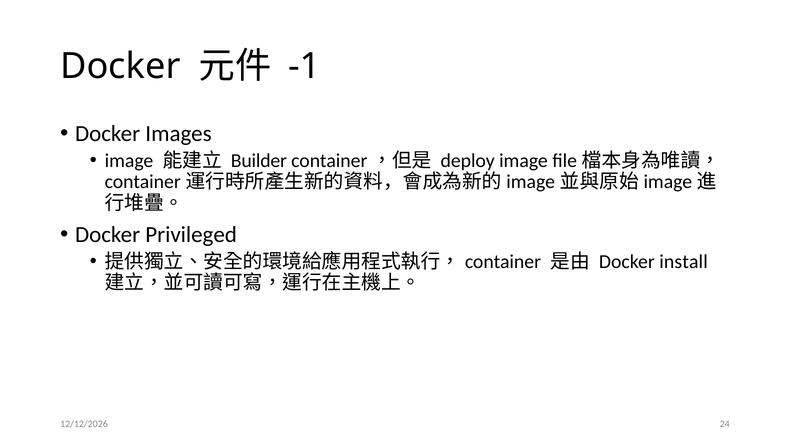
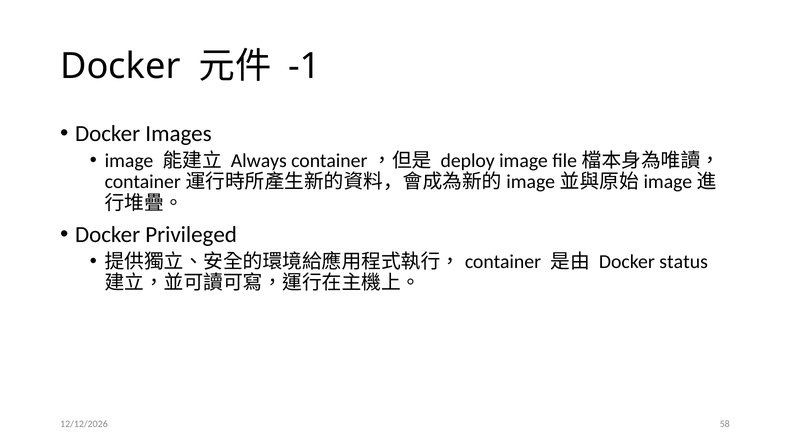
Builder: Builder -> Always (259, 161)
install: install -> status (684, 262)
24: 24 -> 58 (725, 424)
